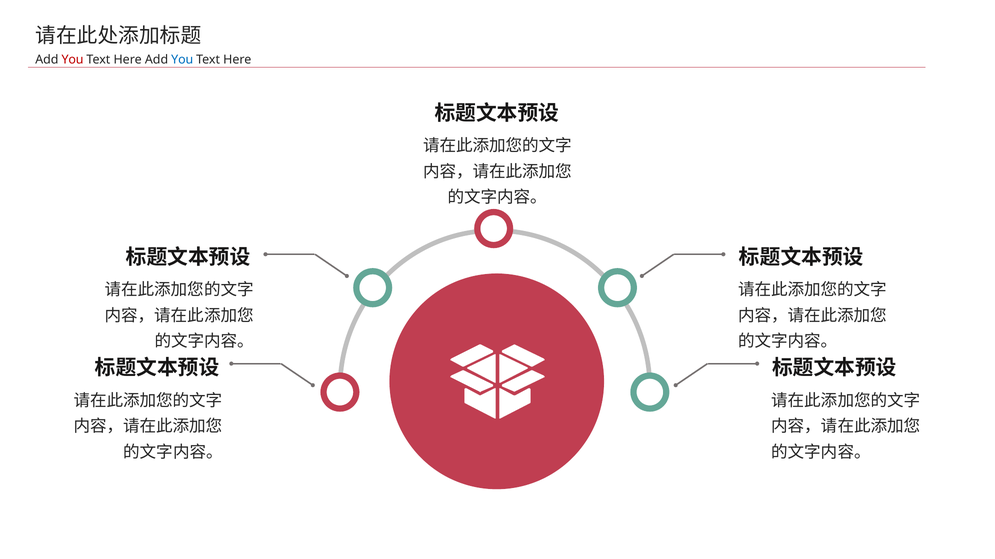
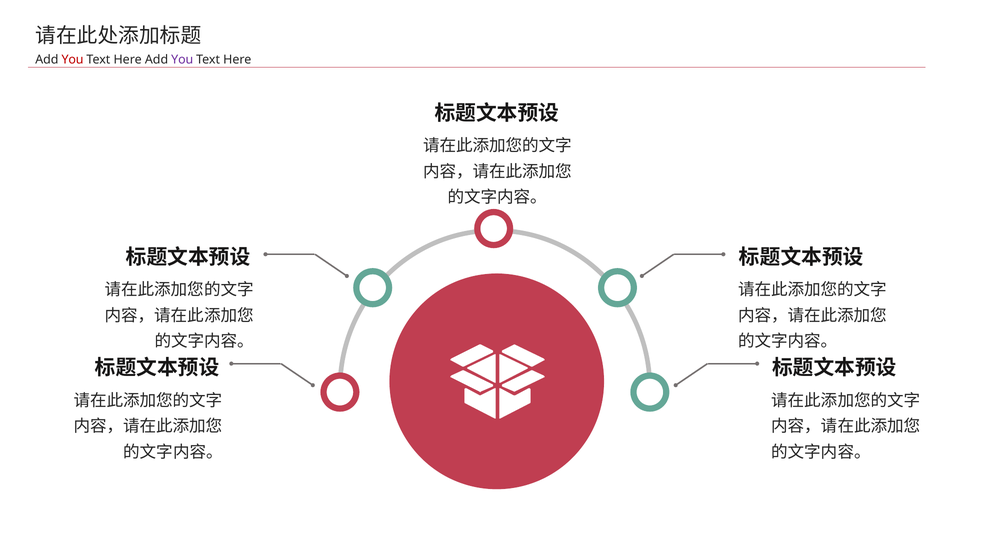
You colour: blue -> purple (182, 60)
